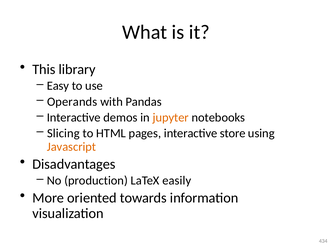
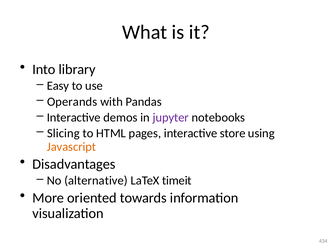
This: This -> Into (44, 69)
jupyter colour: orange -> purple (171, 117)
production: production -> alternative (96, 181)
easily: easily -> timeit (177, 181)
